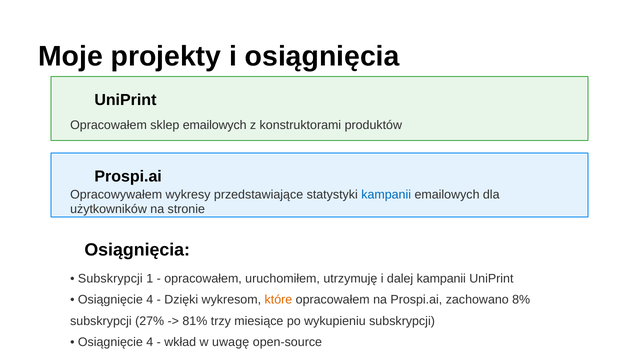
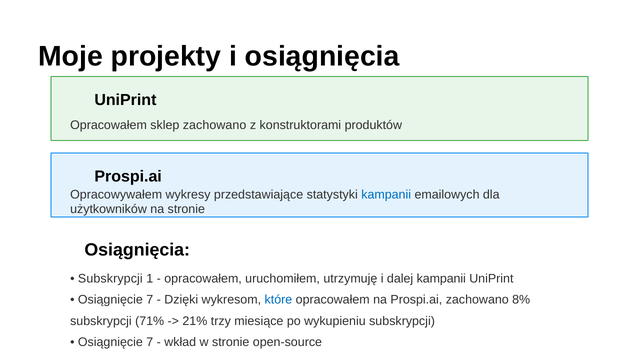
sklep emailowych: emailowych -> zachowano (215, 125)
4: 4 -> 7 (150, 300)
które colour: orange -> blue (278, 300)
27%: 27% -> 71% (150, 321)
81%: 81% -> 21% (195, 321)
4: 4 -> 7 (150, 343)
w uwagę: uwagę -> stronie (231, 343)
